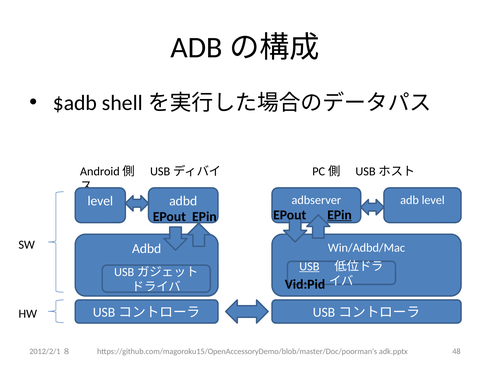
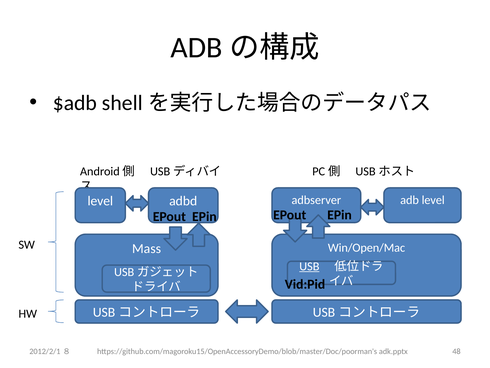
EPin underline: present -> none (340, 215)
Win/Adbd/Mac: Win/Adbd/Mac -> Win/Open/Mac (367, 248)
Adbd: Adbd -> Mass (147, 248)
